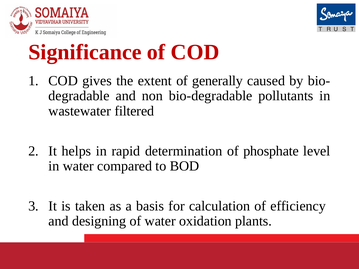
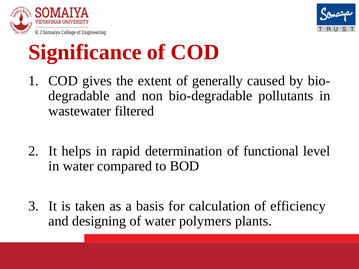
phosphate: phosphate -> functional (271, 151)
oxidation: oxidation -> polymers (205, 221)
